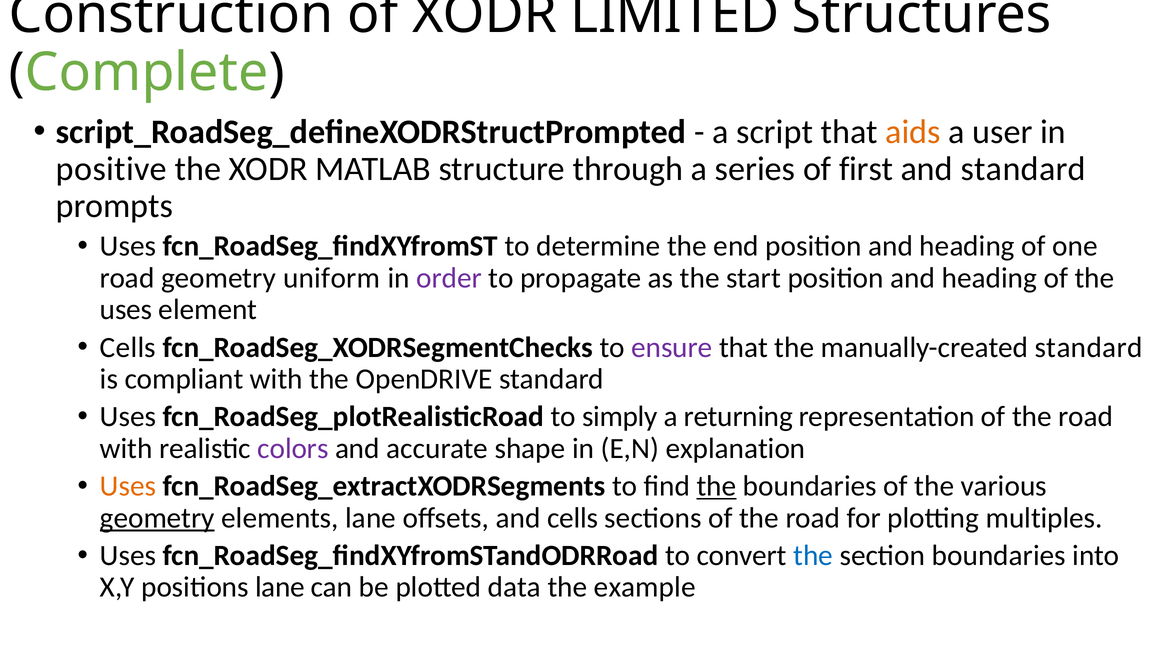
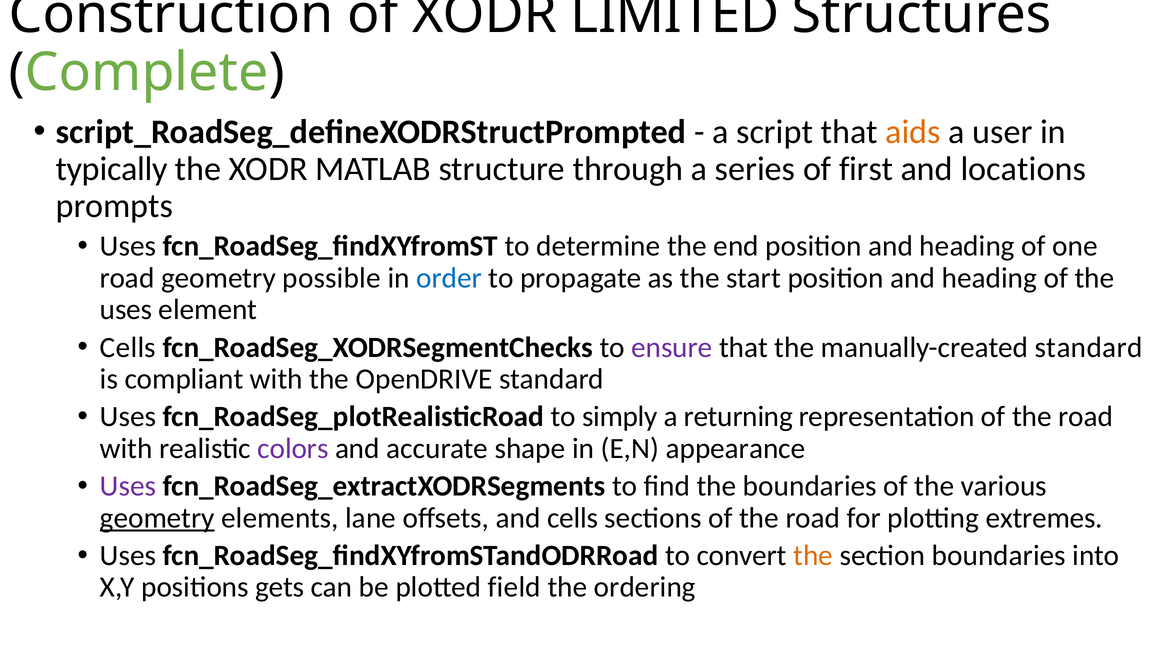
positive: positive -> typically (112, 169)
and standard: standard -> locations (1023, 169)
uniform: uniform -> possible (332, 278)
order colour: purple -> blue (449, 278)
explanation: explanation -> appearance (735, 448)
Uses colour: orange -> purple (128, 486)
the underline: present -> none (716, 486)
multiples: multiples -> extremes (1044, 517)
the colour: blue -> orange (813, 555)
positions lane: lane -> gets (280, 587)
data: data -> field (514, 587)
example: example -> ordering (645, 587)
